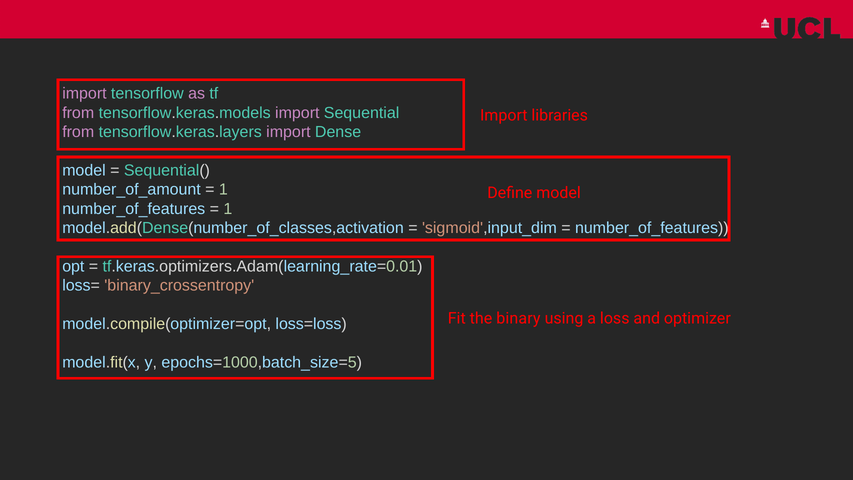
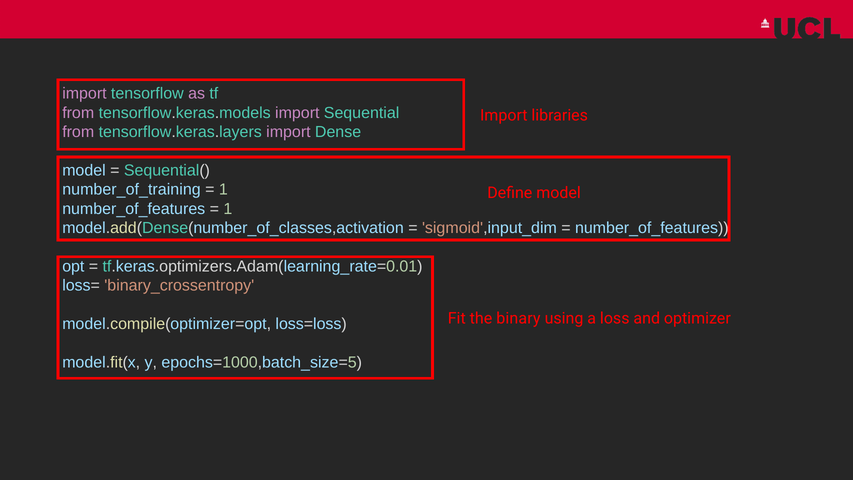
number_of_amount: number_of_amount -> number_of_training (131, 190)
